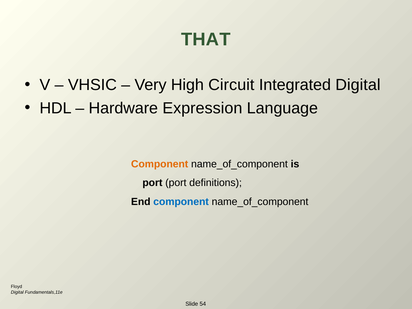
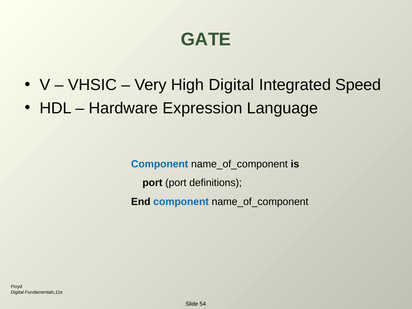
THAT: THAT -> GATE (206, 39)
High Circuit: Circuit -> Digital (231, 85)
Integrated Digital: Digital -> Speed (358, 85)
Component colour: orange -> blue (160, 164)
